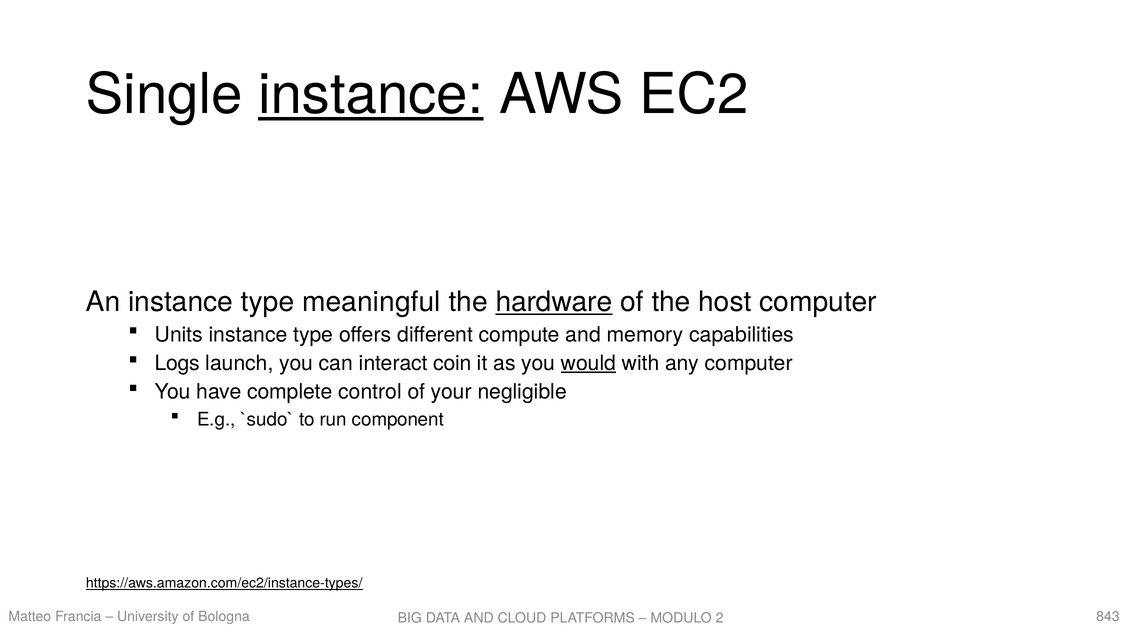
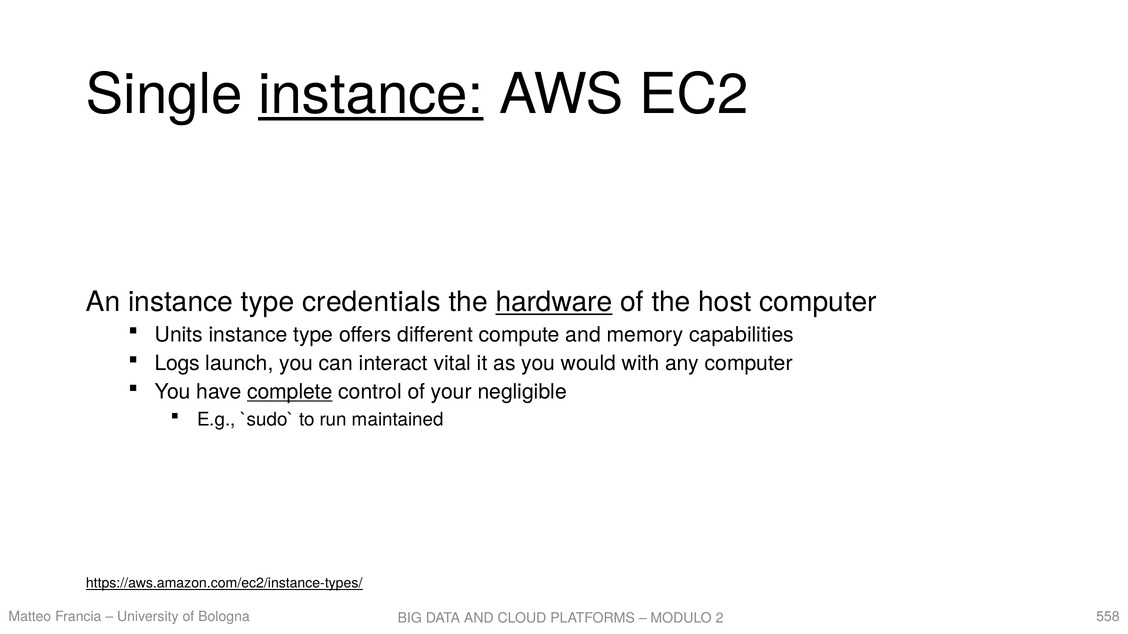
meaningful: meaningful -> credentials (371, 302)
coin: coin -> vital (452, 364)
would underline: present -> none (588, 364)
complete underline: none -> present (290, 392)
component: component -> maintained (398, 420)
843: 843 -> 558 (1108, 617)
